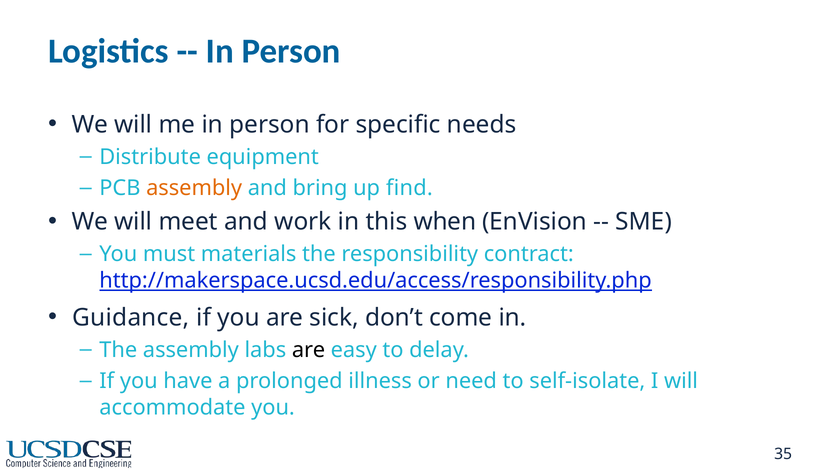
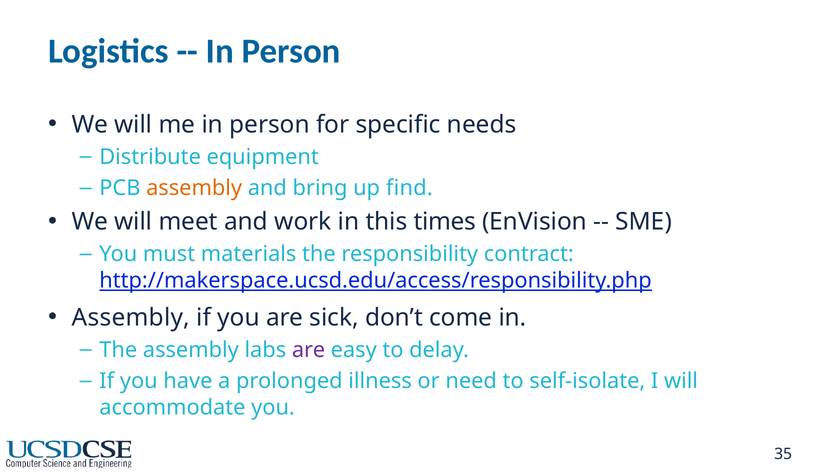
when: when -> times (445, 222)
Guidance: Guidance -> Assembly (131, 317)
are colour: black -> purple (309, 350)
